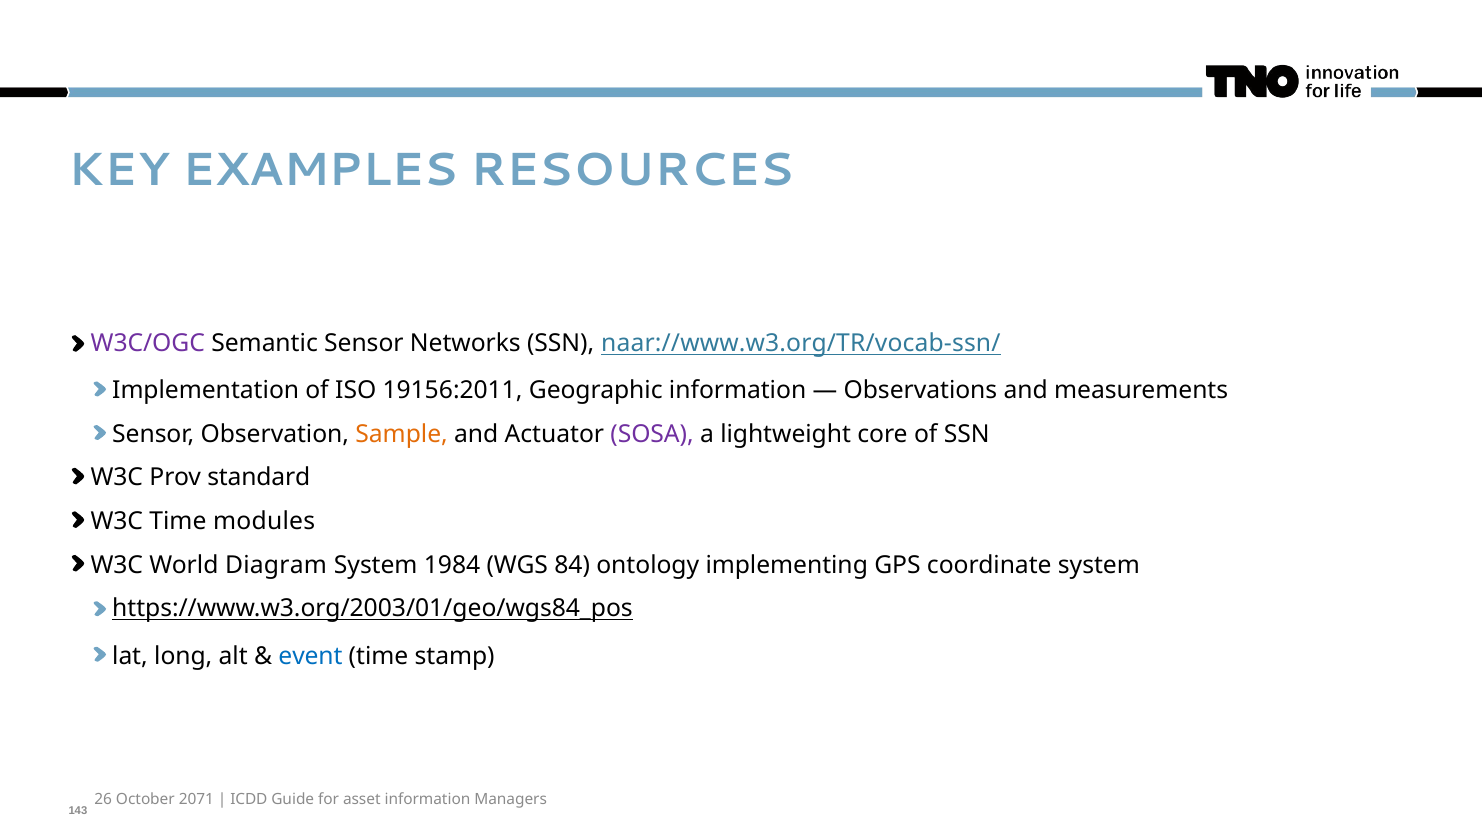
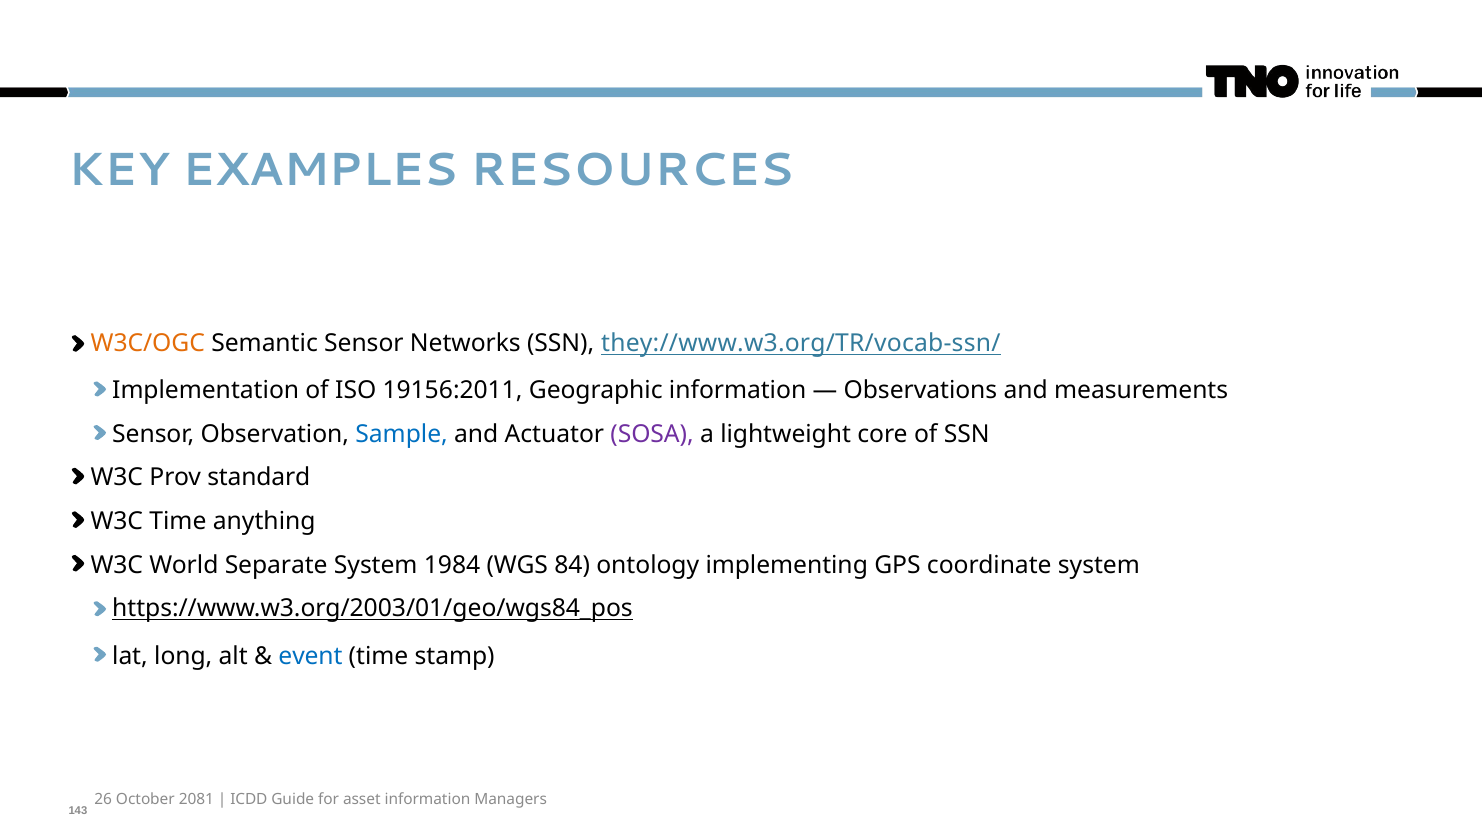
W3C/OGC colour: purple -> orange (148, 343)
naar://www.w3.org/TR/vocab-ssn/: naar://www.w3.org/TR/vocab-ssn/ -> they://www.w3.org/TR/vocab-ssn/ (801, 343)
Sample colour: orange -> blue (402, 434)
modules: modules -> anything (264, 521)
Diagram: Diagram -> Separate (276, 565)
2071: 2071 -> 2081 (196, 799)
